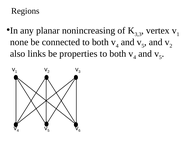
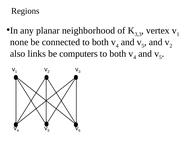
nonincreasing: nonincreasing -> neighborhood (89, 31)
properties: properties -> computers (78, 54)
